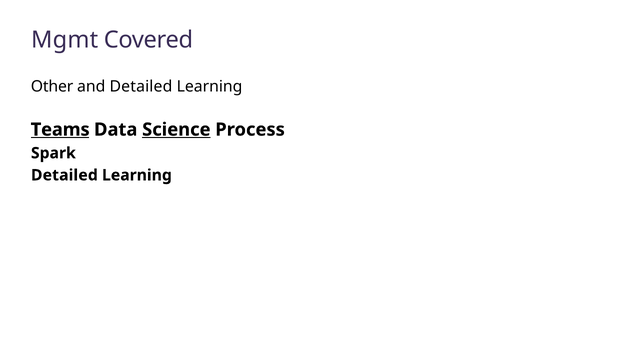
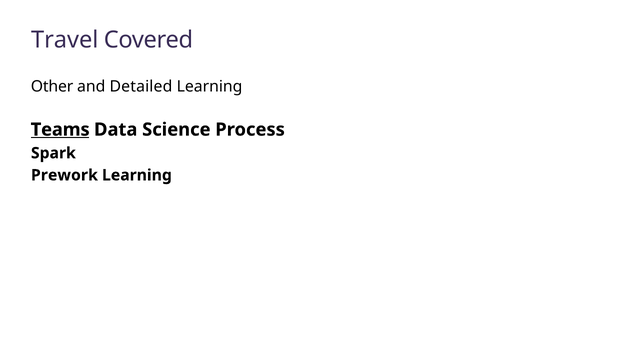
Mgmt: Mgmt -> Travel (65, 40)
Science underline: present -> none (176, 129)
Detailed: Detailed -> Prework (64, 175)
